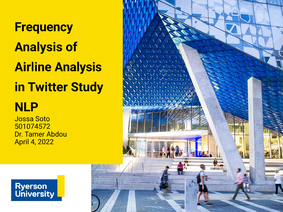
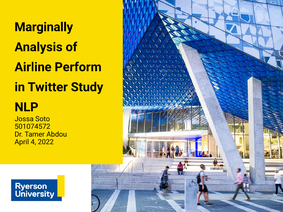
Frequency: Frequency -> Marginally (44, 27)
Airline Analysis: Analysis -> Perform (78, 67)
